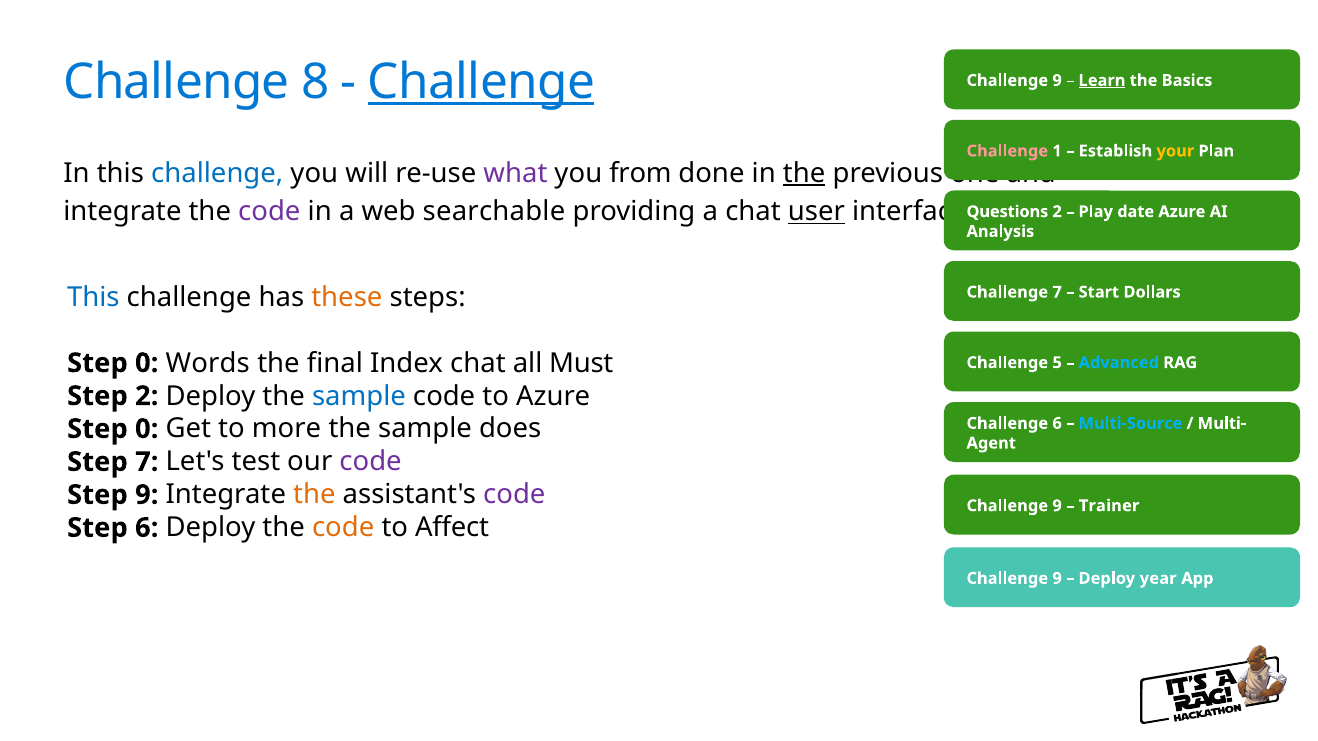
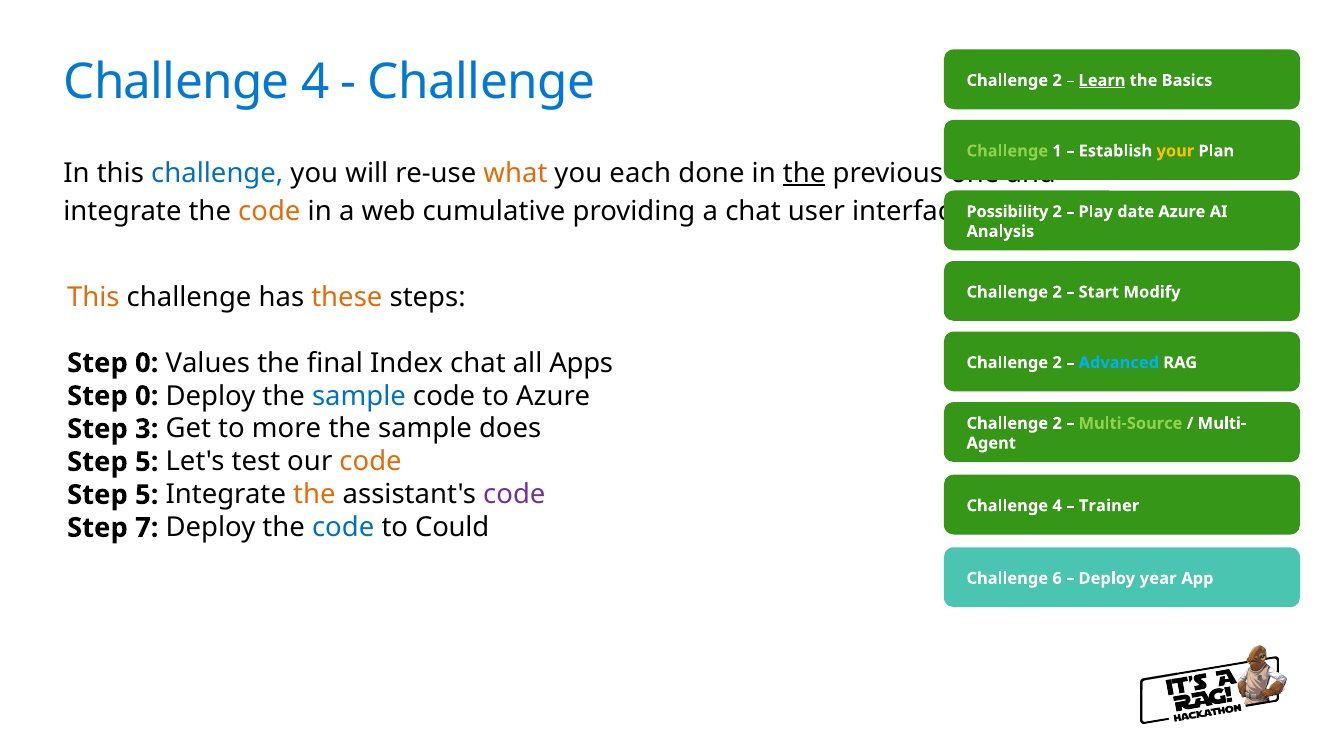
8: 8 -> 4 (315, 83)
Challenge underline: present -> none (482, 83)
9: 9 -> 2 (1057, 80)
Challenge colour: pink -> light green (1007, 151)
what colour: purple -> orange (515, 173)
from: from -> each (640, 173)
code colour: purple -> orange (269, 212)
searchable: searchable -> cumulative (494, 212)
user underline: present -> none (816, 212)
Questions: Questions -> Possibility (1007, 212)
7: 7 -> 2 (1057, 292)
Dollars: Dollars -> Modify (1152, 292)
This colour: blue -> orange (93, 297)
Words: Words -> Values (208, 363)
Must: Must -> Apps (581, 363)
5: 5 -> 2 (1057, 363)
2: 2 -> 0 (147, 396)
6: 6 -> 2 (1057, 424)
Multi-Source colour: light blue -> light green (1130, 424)
0: 0 -> 3 (147, 429)
7: 7 -> 5 (147, 462)
code colour: purple -> orange (371, 462)
9: 9 -> 5 (147, 495)
9: 9 -> 4 (1057, 506)
Step 6: 6 -> 7 (147, 528)
code colour: orange -> blue (343, 528)
Affect: Affect -> Could (452, 528)
9: 9 -> 6 (1057, 579)
